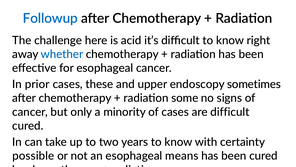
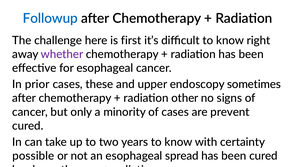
acid: acid -> first (131, 40)
whether colour: blue -> purple (62, 54)
some: some -> other (185, 98)
are difficult: difficult -> prevent (230, 112)
means: means -> spread (182, 155)
